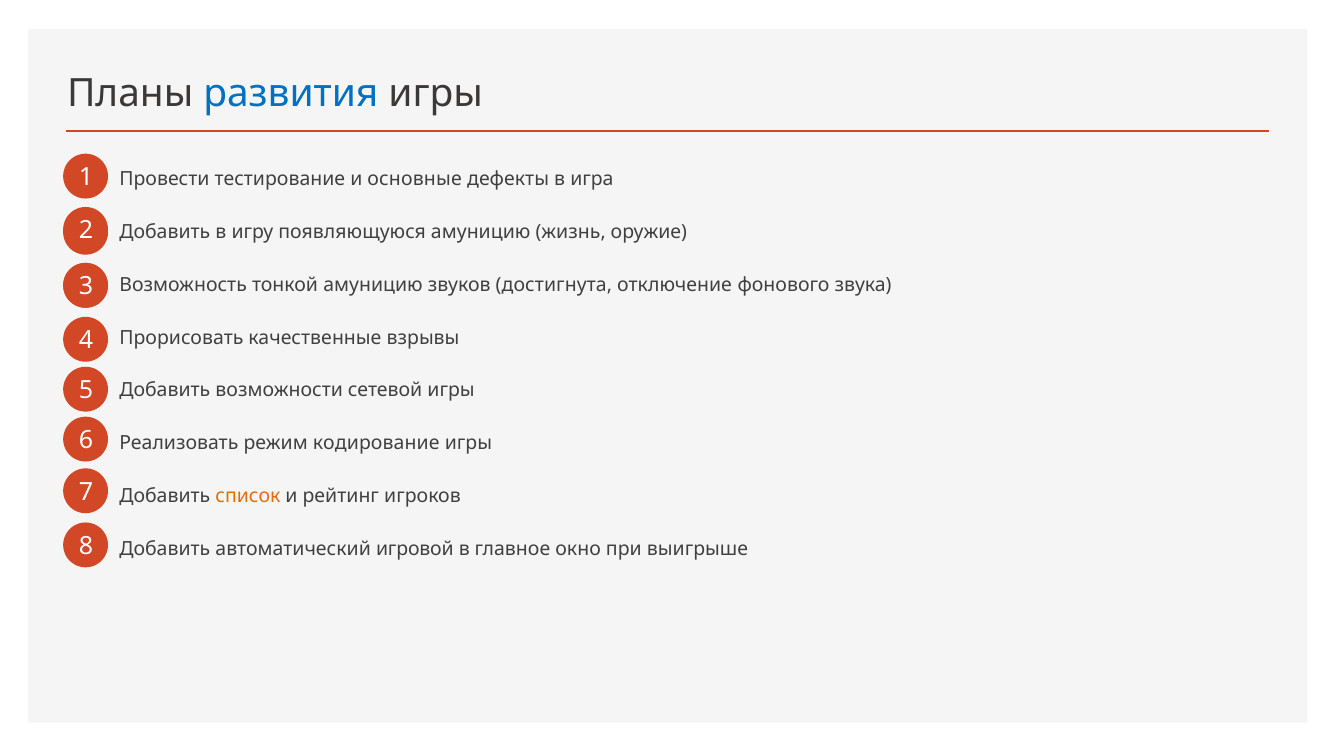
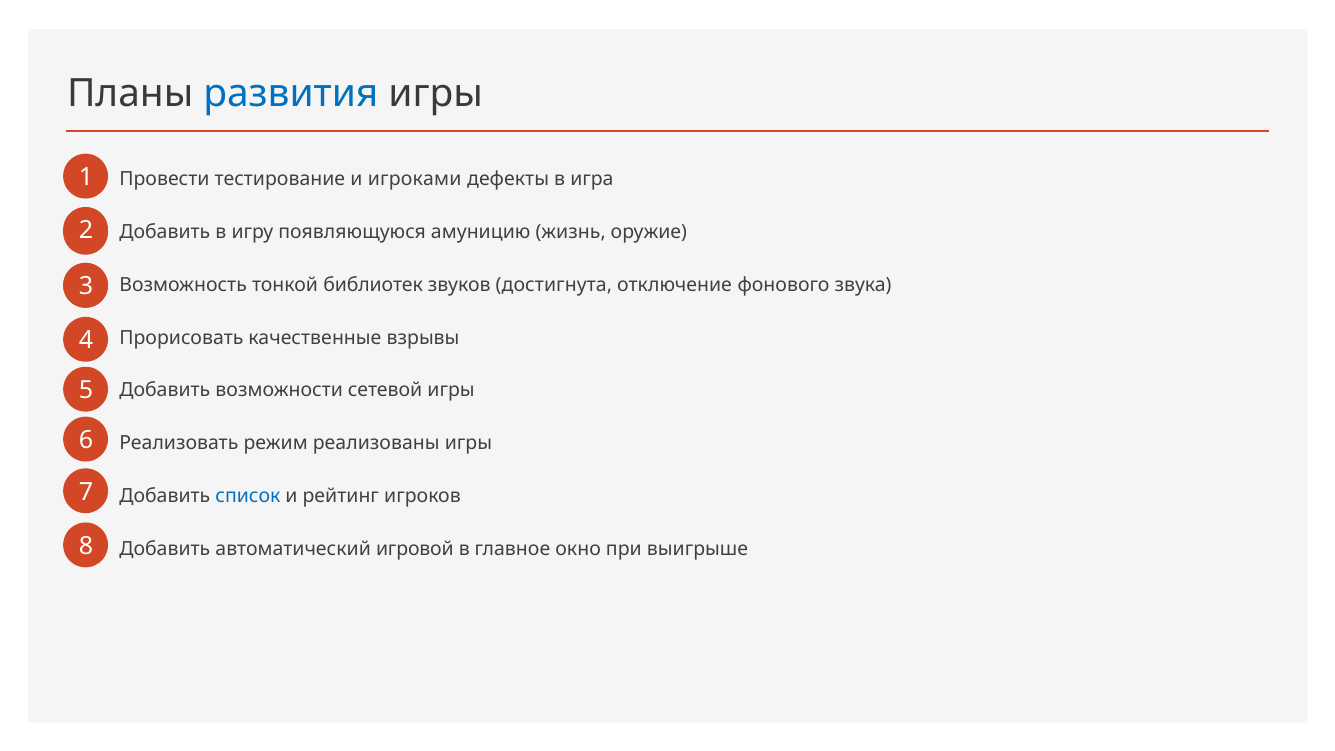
основные: основные -> игроками (415, 179)
тонкой амуницию: амуницию -> библиотек (373, 285)
кодирование: кодирование -> реализованы (376, 443)
список colour: orange -> blue (248, 496)
